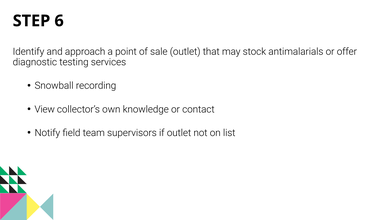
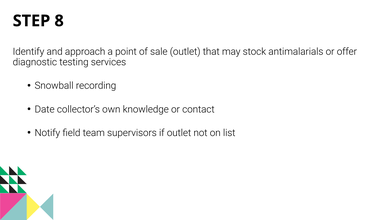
6: 6 -> 8 (59, 21)
View: View -> Date (45, 109)
